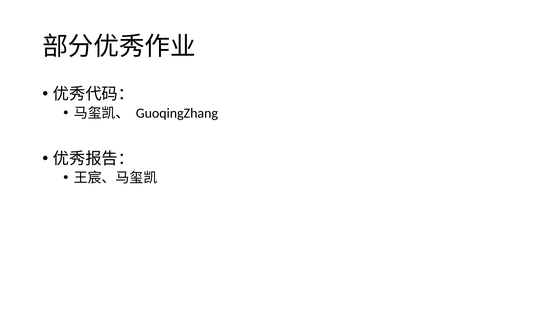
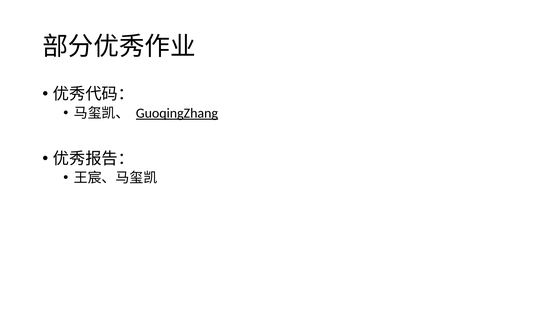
GuoqingZhang underline: none -> present (177, 113)
